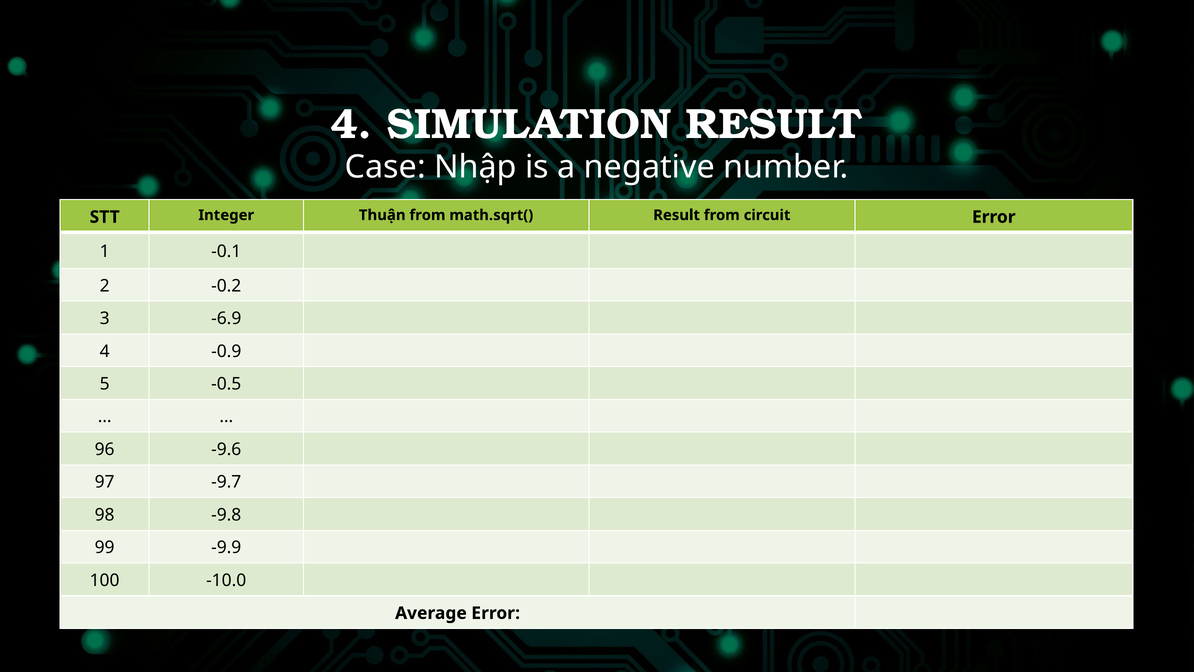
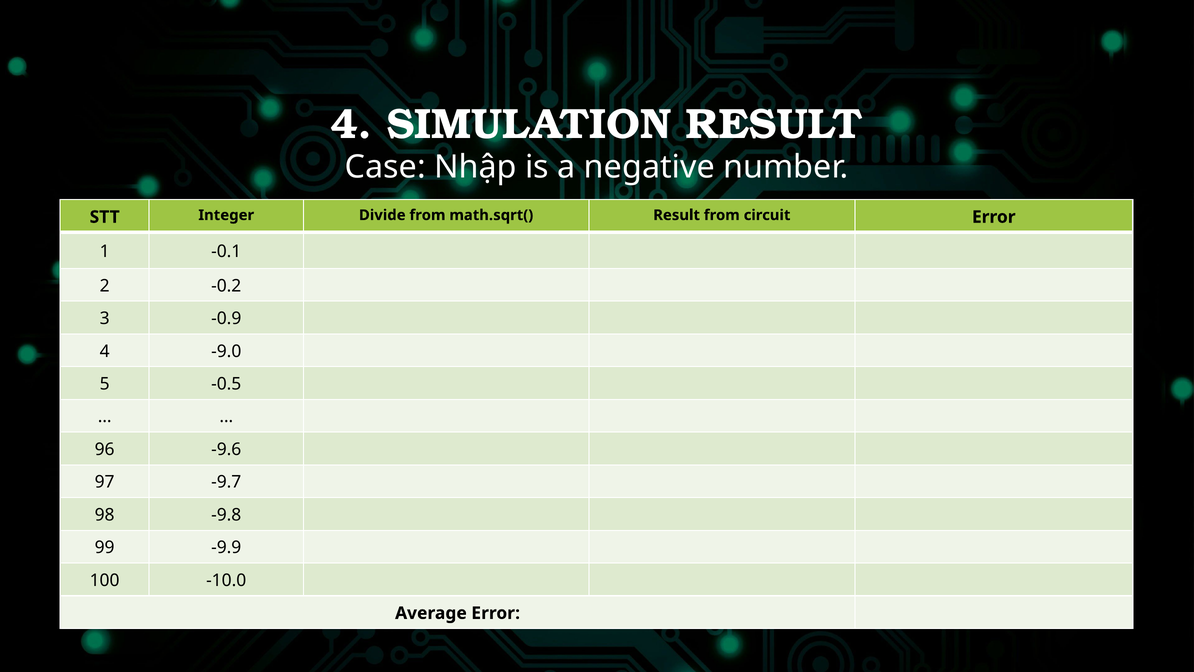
Thuận: Thuận -> Divide (382, 215)
-6.9: -6.9 -> -0.9 (226, 318)
-0.9: -0.9 -> -9.0 (226, 351)
